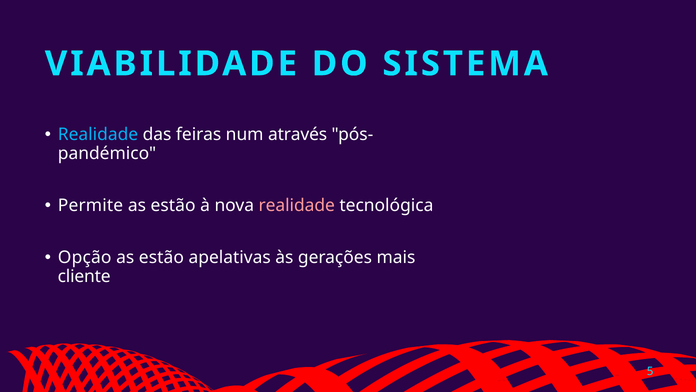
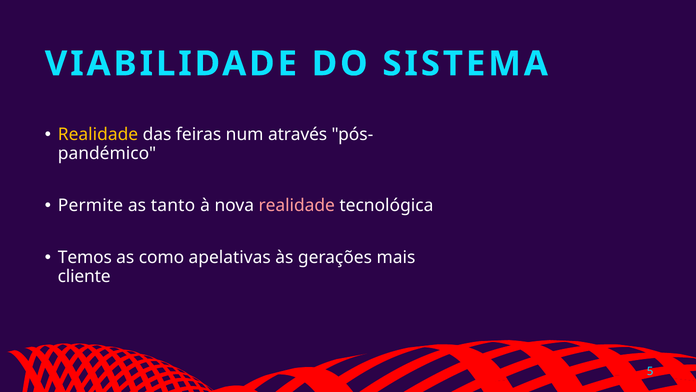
Realidade colour: light blue -> yellow (98, 134)
estão: estão -> tanto (173, 205)
Opção: Opção -> Temos (85, 257)
estão: estão -> como (162, 257)
